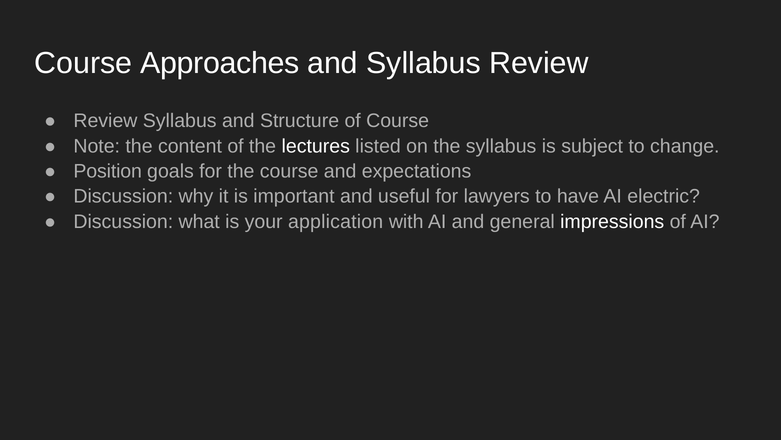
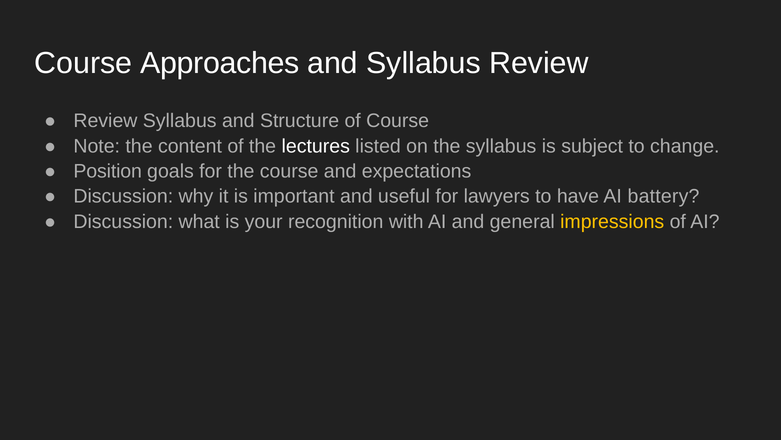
electric: electric -> battery (664, 196)
application: application -> recognition (336, 221)
impressions colour: white -> yellow (612, 221)
